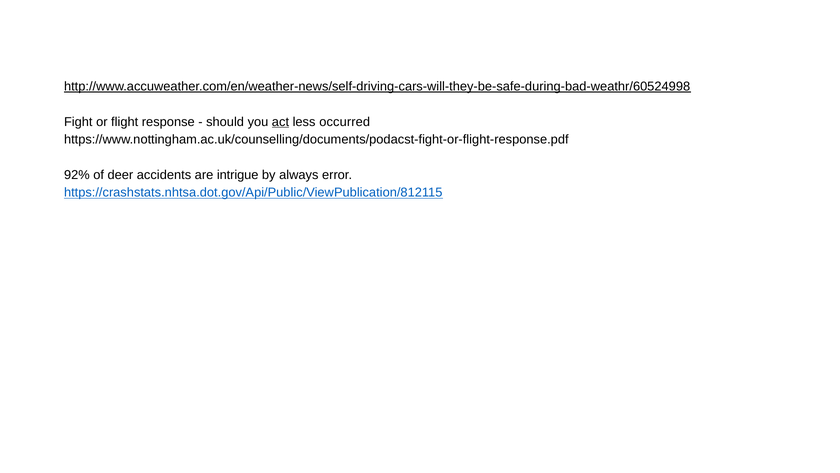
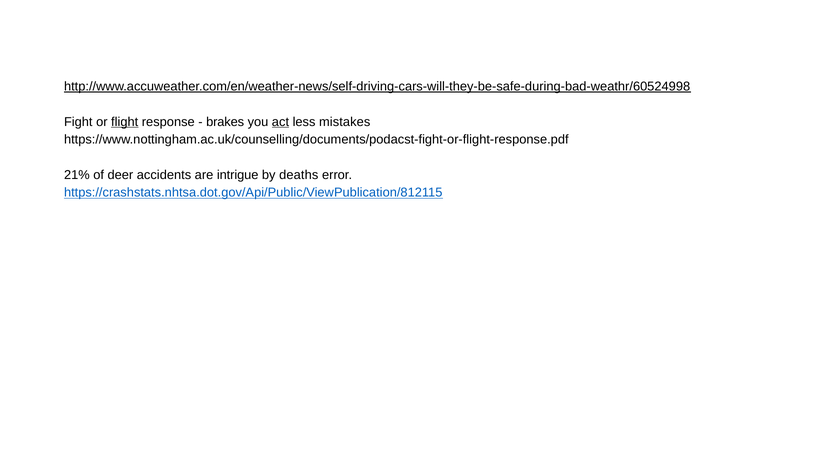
flight underline: none -> present (125, 122)
should: should -> brakes (225, 122)
occurred: occurred -> mistakes (345, 122)
92%: 92% -> 21% (77, 175)
always: always -> deaths (299, 175)
